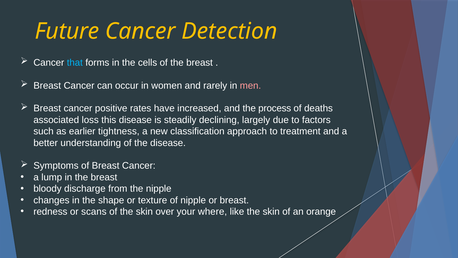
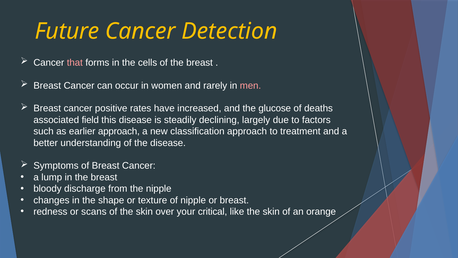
that colour: light blue -> pink (75, 62)
process: process -> glucose (275, 108)
loss: loss -> field (90, 120)
earlier tightness: tightness -> approach (119, 131)
where: where -> critical (213, 211)
